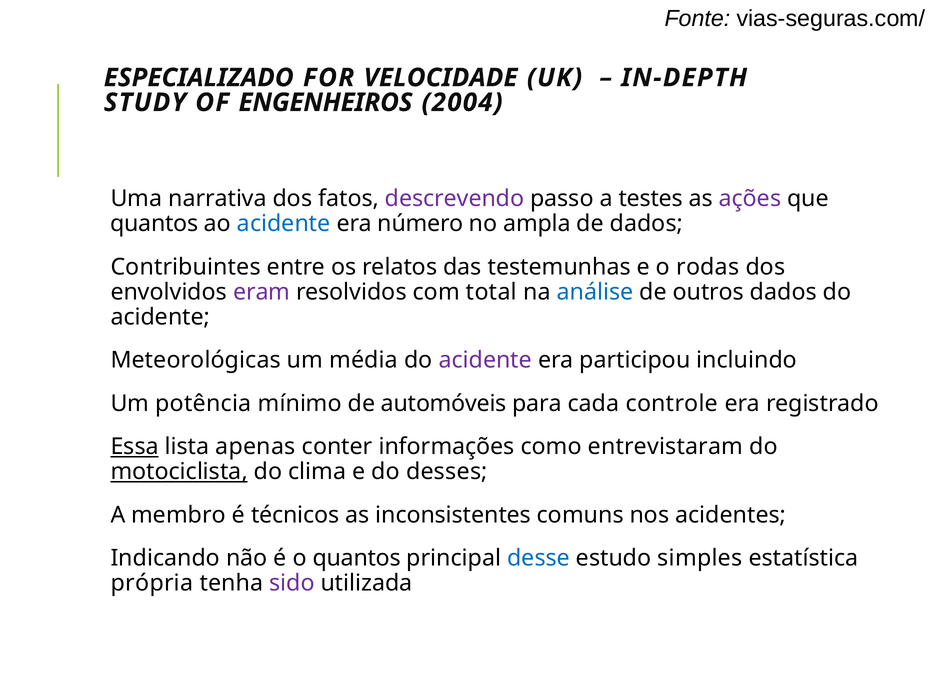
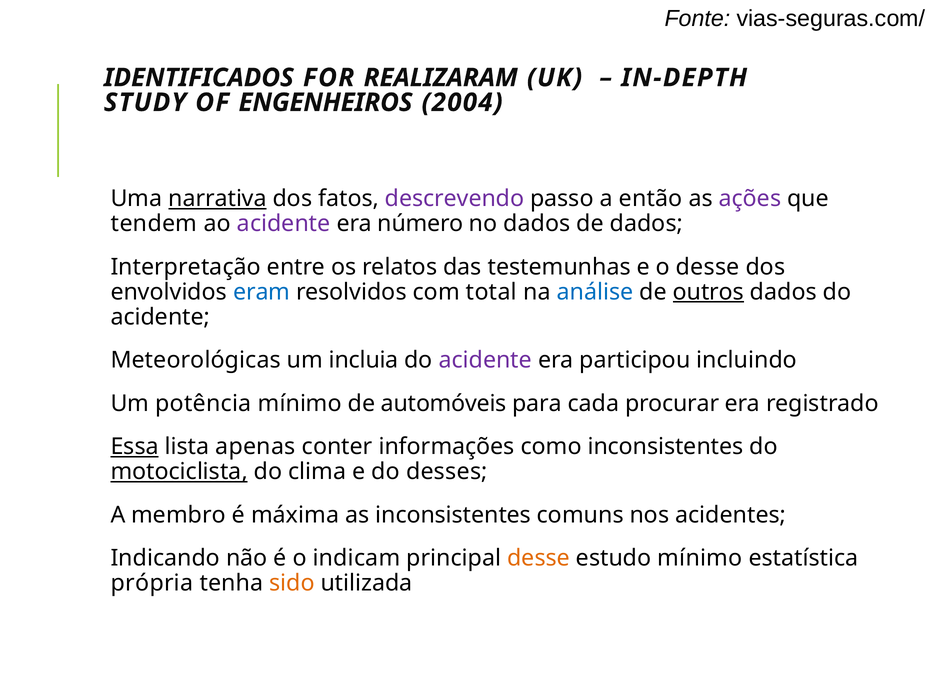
ESPECIALIZADO: ESPECIALIZADO -> IDENTIFICADOS (199, 78)
VELOCIDADE: VELOCIDADE -> REALIZARAM (441, 78)
narrativa underline: none -> present (218, 199)
testes: testes -> então (651, 199)
quantos: quantos -> tendem (154, 224)
acidente colour: blue -> purple (284, 224)
no ampla: ampla -> dados (537, 224)
Contribuintes: Contribuintes -> Interpretação (186, 267)
o rodas: rodas -> desse (708, 267)
eram colour: purple -> blue (262, 292)
outros underline: none -> present (708, 292)
média: média -> incluia (364, 360)
controle: controle -> procurar (672, 404)
como entrevistaram: entrevistaram -> inconsistentes (665, 447)
técnicos: técnicos -> máxima (295, 515)
o quantos: quantos -> indicam (357, 558)
desse colour: blue -> orange (539, 558)
estudo simples: simples -> mínimo (700, 558)
sido colour: purple -> orange (292, 584)
